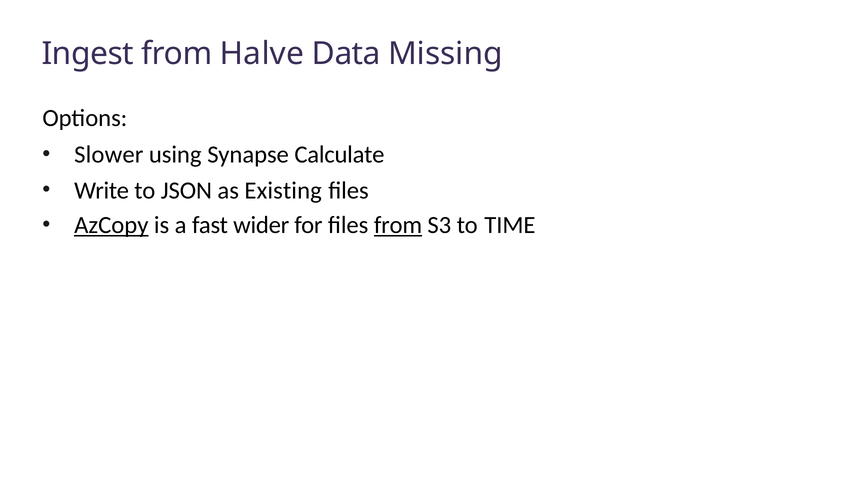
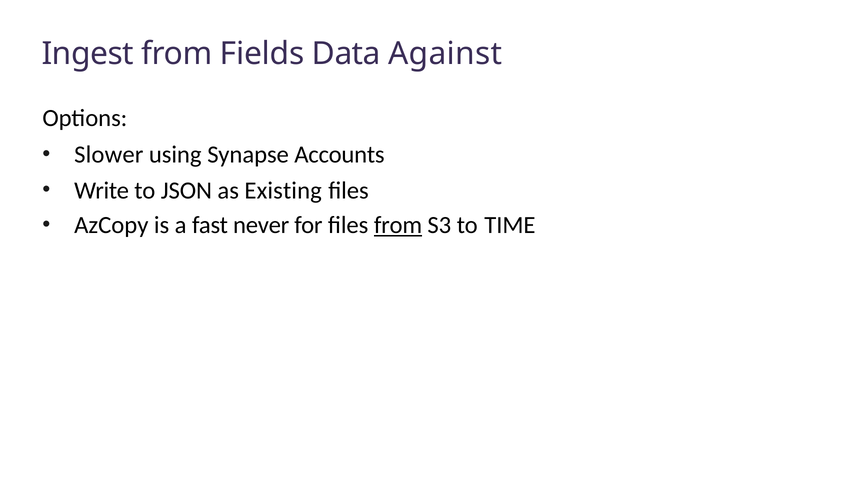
Halve: Halve -> Fields (262, 54)
Missing: Missing -> Against (445, 54)
Calculate: Calculate -> Accounts (339, 155)
AzCopy underline: present -> none (111, 225)
wider: wider -> never (261, 225)
